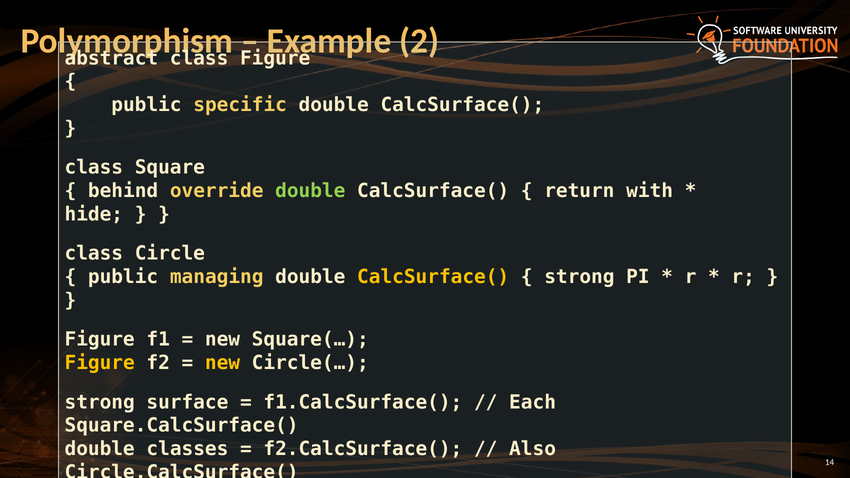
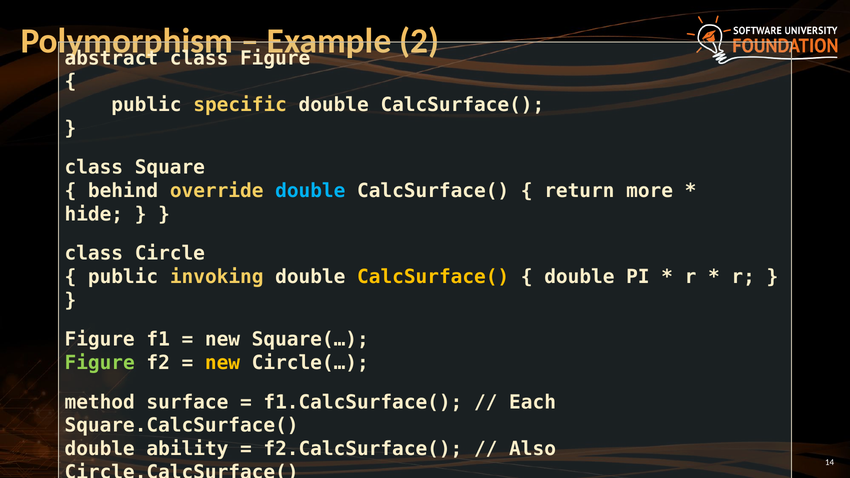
double colour: light green -> light blue (310, 191)
with: with -> more (650, 191)
managing: managing -> invoking (217, 277)
strong: strong -> double (579, 277)
Figure colour: yellow -> light green (100, 363)
strong: strong -> method (100, 402)
classes: classes -> ability (187, 449)
